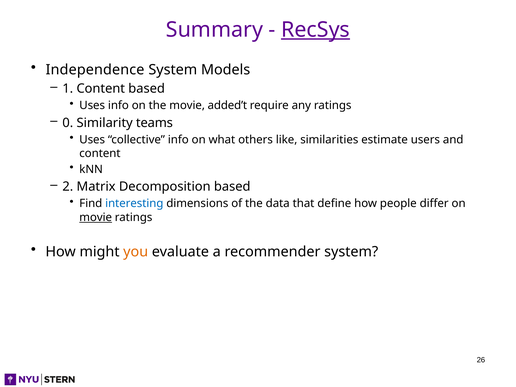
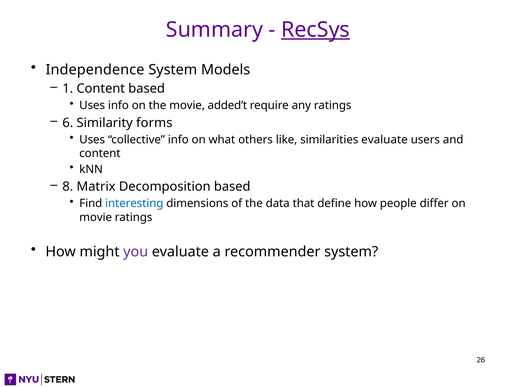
0: 0 -> 6 (68, 123)
teams: teams -> forms (154, 123)
similarities estimate: estimate -> evaluate (385, 140)
2: 2 -> 8 (68, 187)
movie underline: present -> none (96, 217)
you colour: orange -> purple (136, 252)
